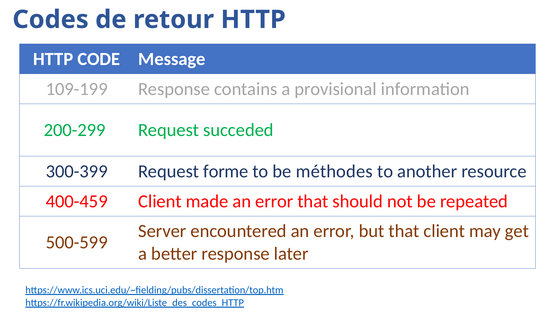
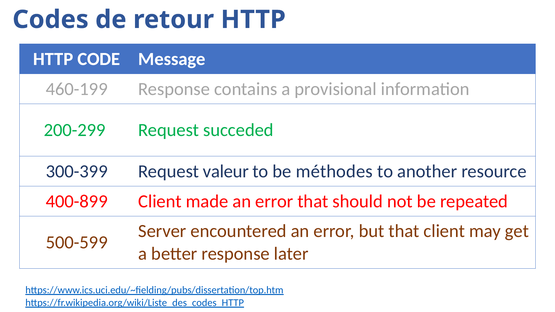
109-199: 109-199 -> 460-199 (77, 89)
forme: forme -> valeur (226, 171)
400-459: 400-459 -> 400-899 (77, 202)
